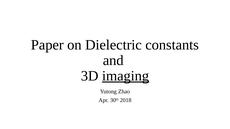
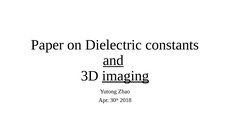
and underline: none -> present (113, 61)
